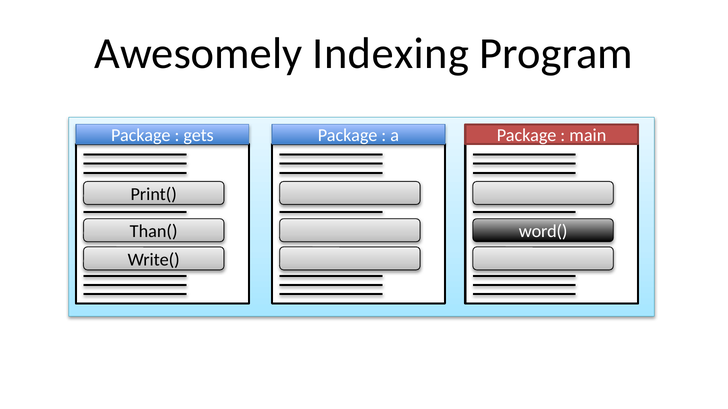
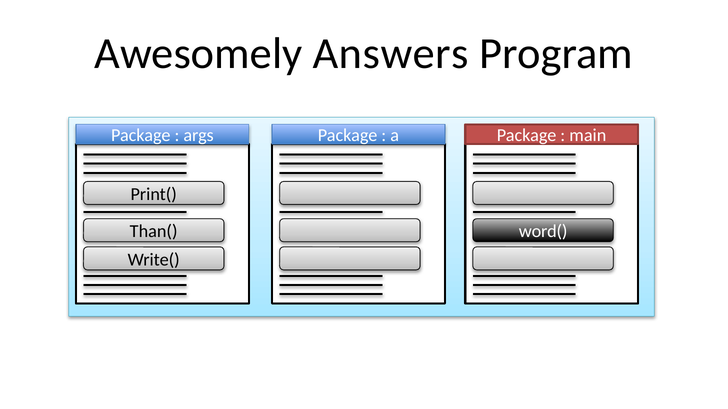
Indexing: Indexing -> Answers (391, 54)
gets: gets -> args (199, 136)
